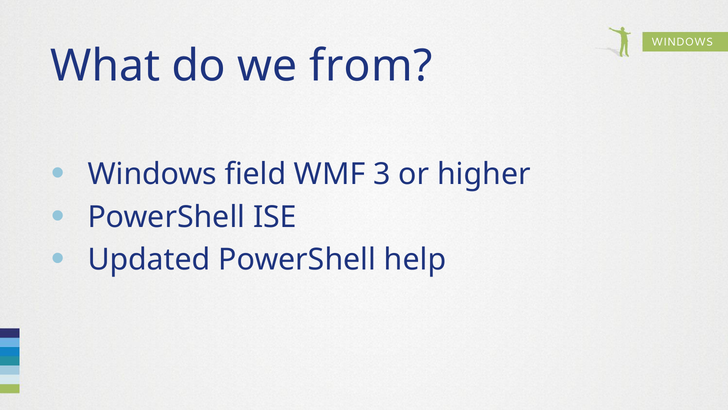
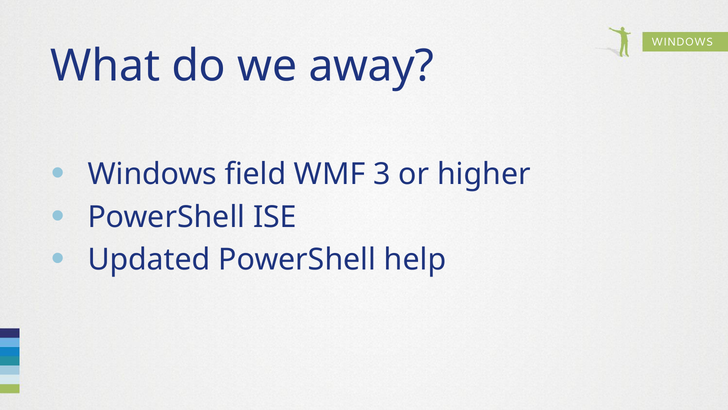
from: from -> away (371, 66)
